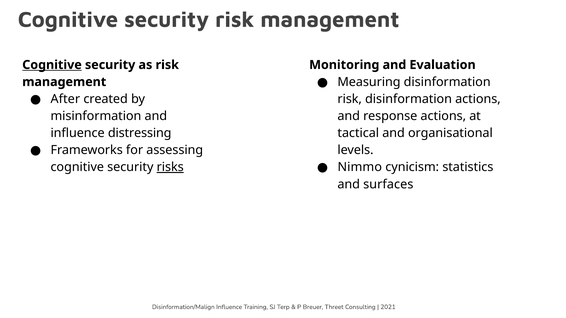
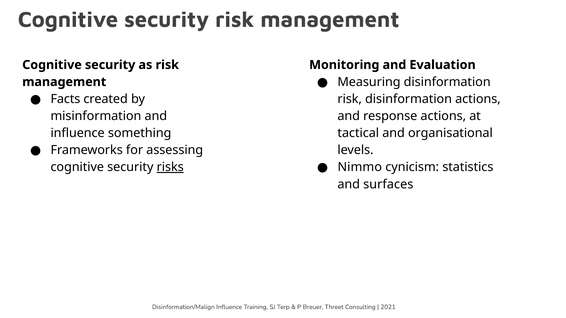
Cognitive underline: present -> none (52, 65)
After: After -> Facts (65, 99)
distressing: distressing -> something (140, 133)
